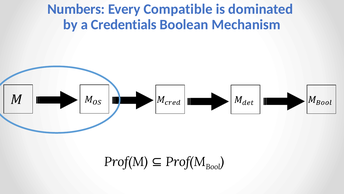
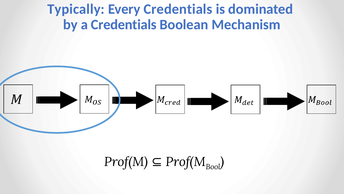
Numbers: Numbers -> Typically (76, 9)
Every Compatible: Compatible -> Credentials (178, 9)
